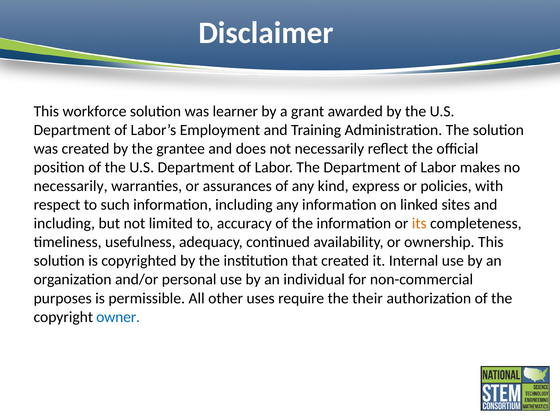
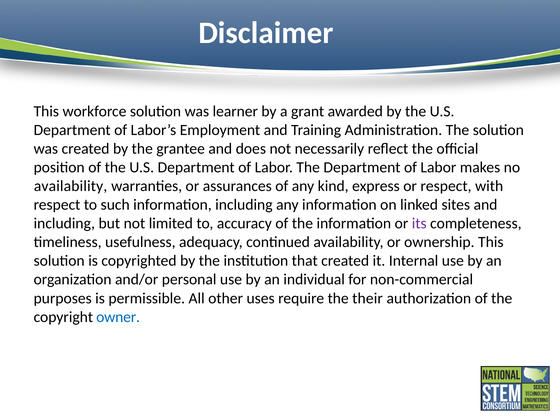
necessarily: necessarily -> availability (71, 186)
or policies: policies -> respect (446, 186)
its colour: orange -> purple (419, 223)
